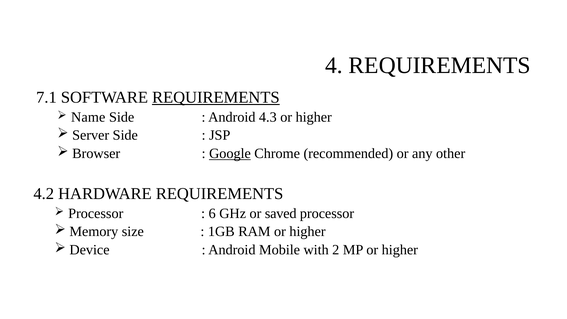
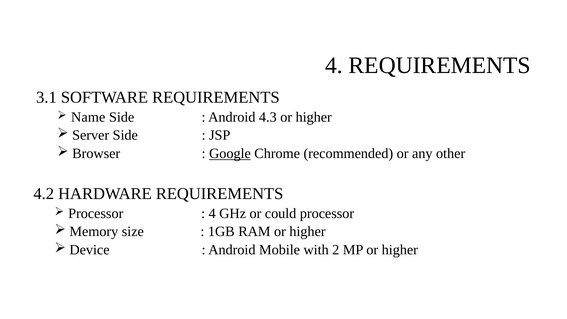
7.1: 7.1 -> 3.1 (46, 97)
REQUIREMENTS underline: present -> none (216, 97)
6: 6 -> 4 (212, 213)
saved: saved -> could (281, 213)
